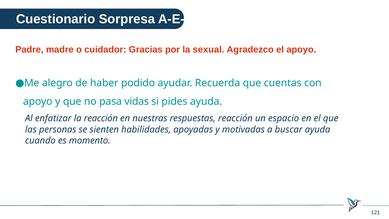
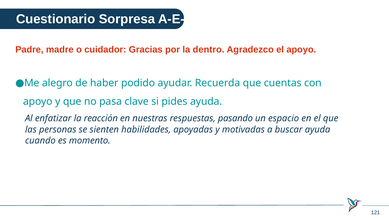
sexual: sexual -> dentro (209, 49)
vidas: vidas -> clave (137, 101)
respuestas reacción: reacción -> pasando (235, 118)
